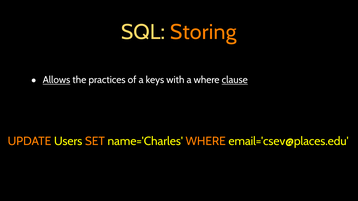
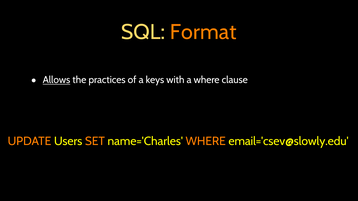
Storing: Storing -> Format (203, 32)
clause underline: present -> none (235, 80)
email='csev@places.edu: email='csev@places.edu -> email='csev@slowly.edu (289, 142)
